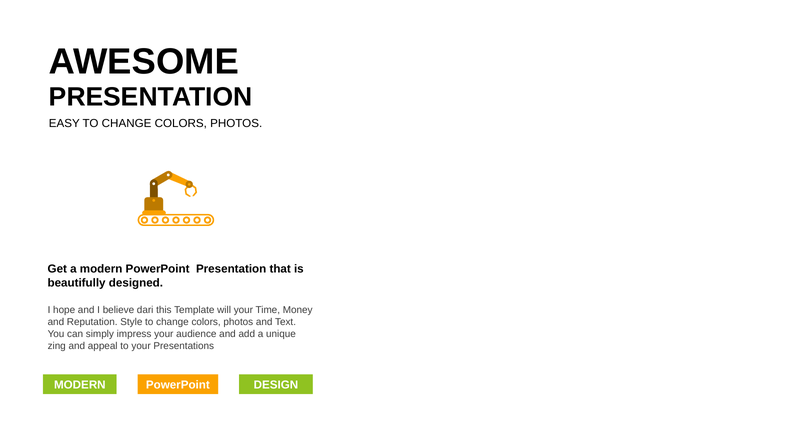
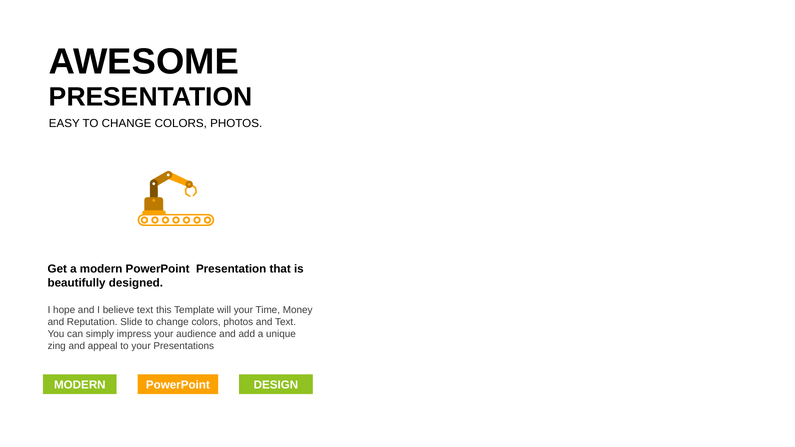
believe dari: dari -> text (145, 310)
Style: Style -> Slide (131, 322)
